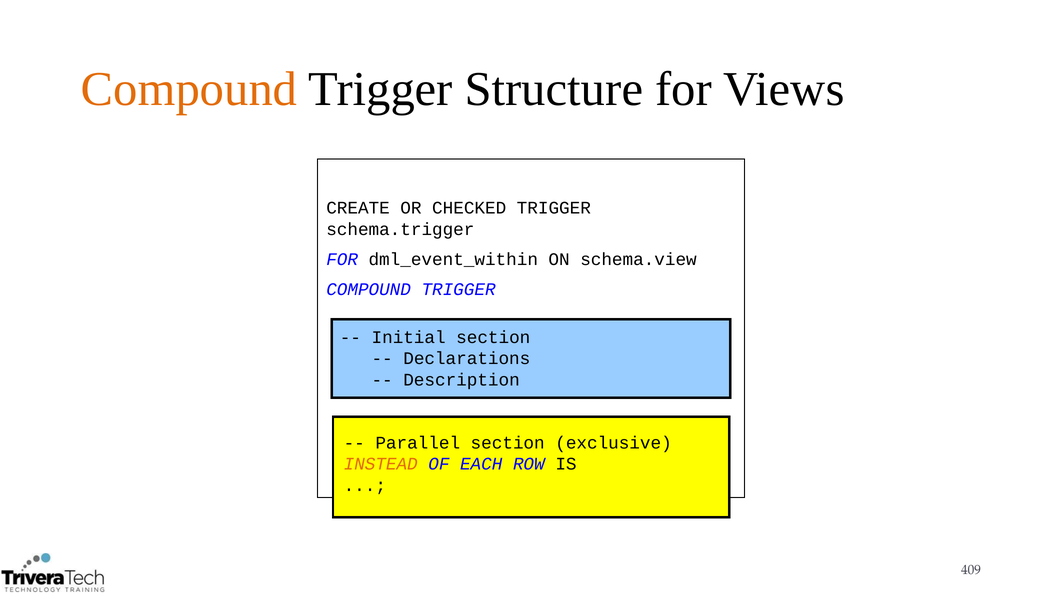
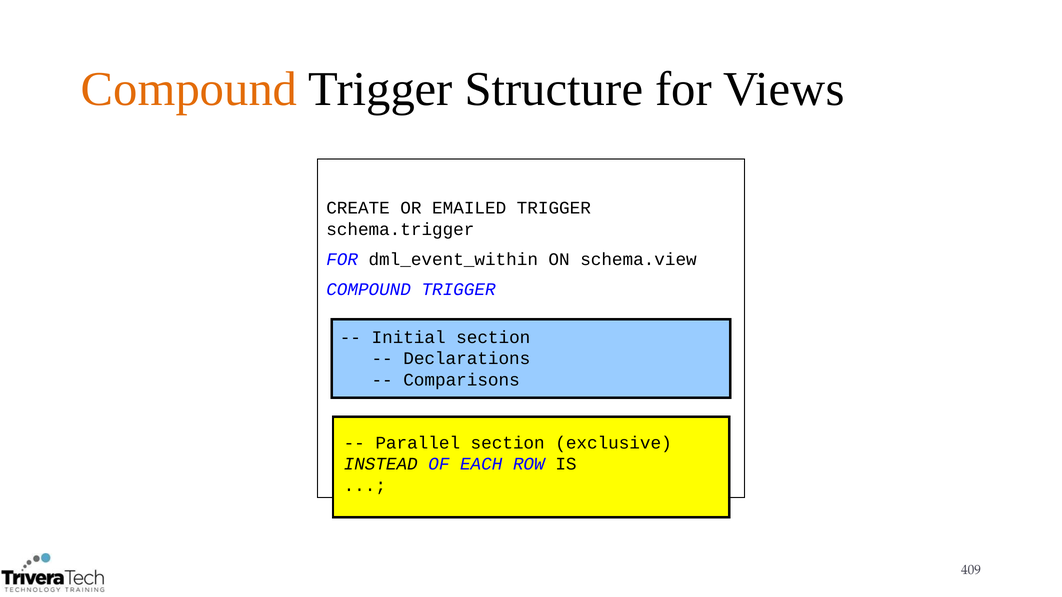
CHECKED: CHECKED -> EMAILED (469, 208)
Description: Description -> Comparisons (462, 380)
INSTEAD colour: orange -> black (381, 464)
